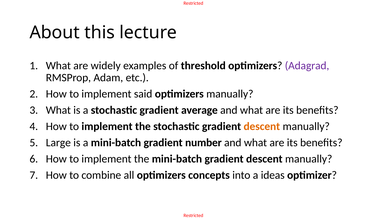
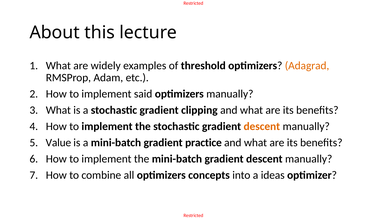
Adagrad colour: purple -> orange (307, 65)
average: average -> clipping (199, 110)
Large: Large -> Value (58, 143)
number: number -> practice (203, 143)
